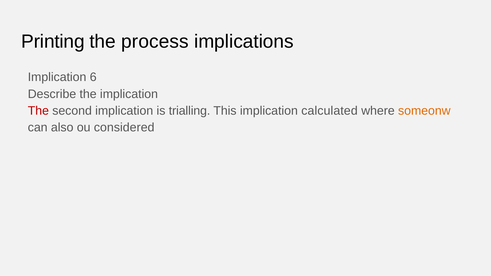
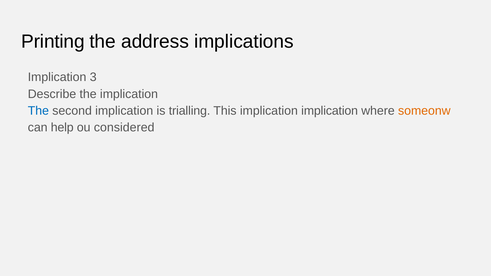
process: process -> address (155, 42)
6: 6 -> 3 (93, 77)
The colour: red -> blue (38, 111)
implication calculated: calculated -> implication (330, 111)
also: also -> help (62, 128)
